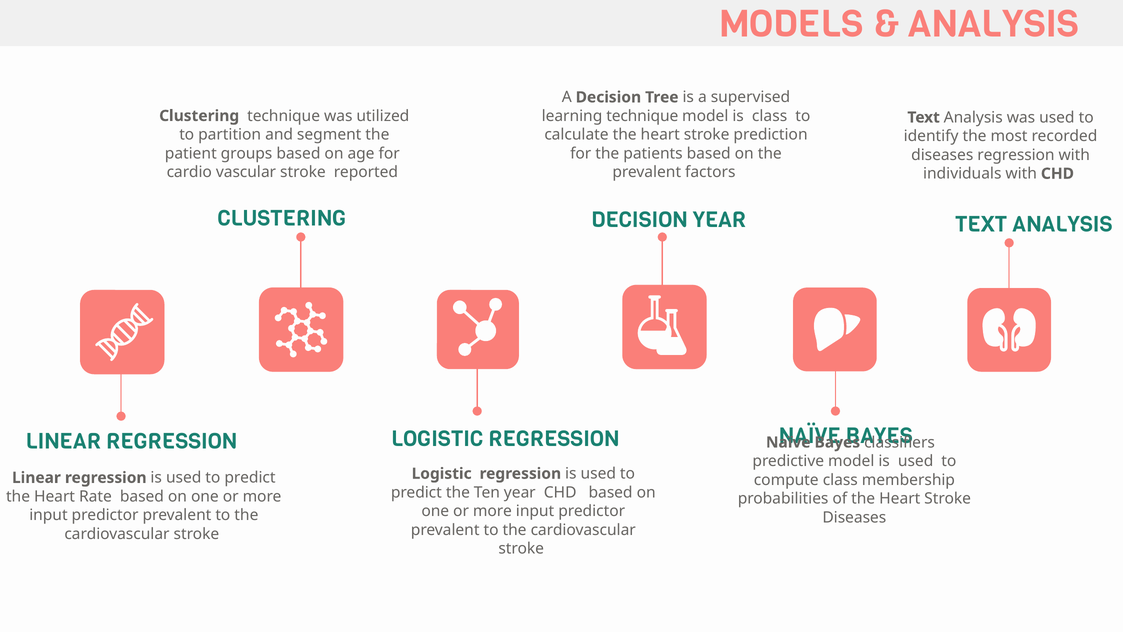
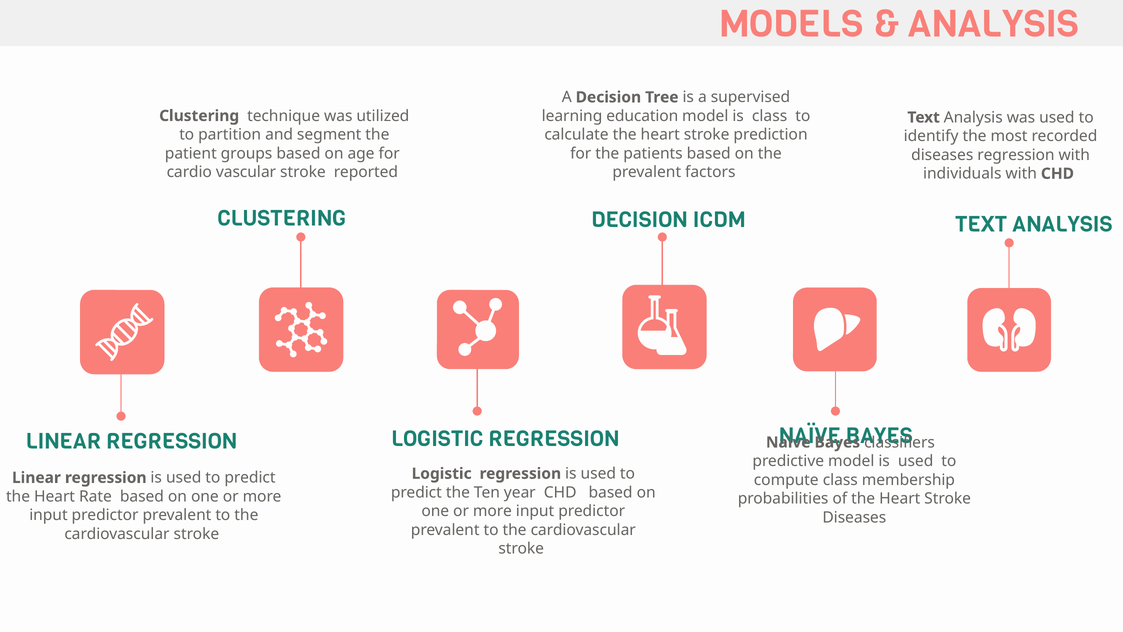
learning technique: technique -> education (642, 116)
DECISION YEAR: YEAR -> ICDM (719, 220)
